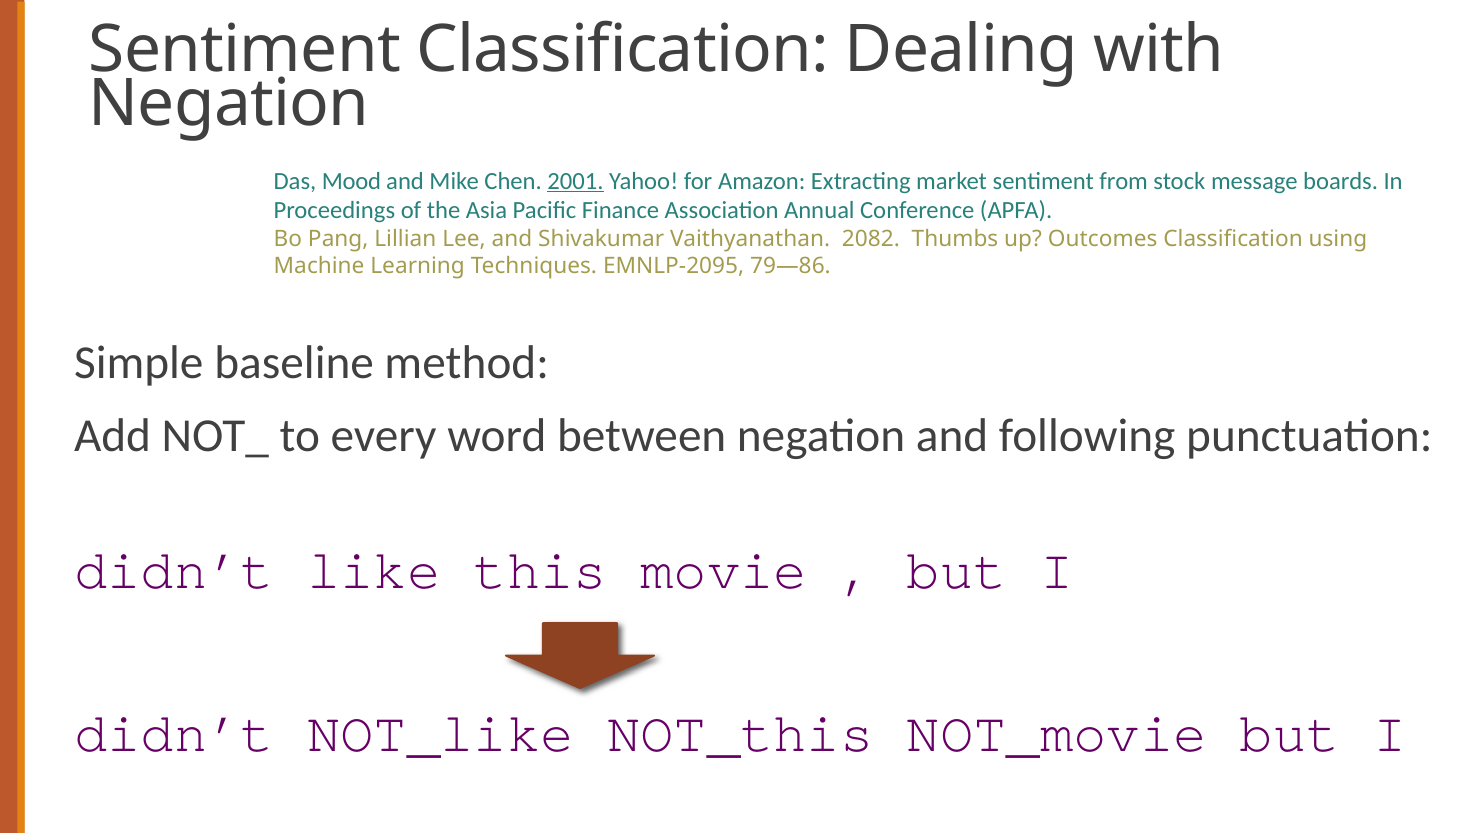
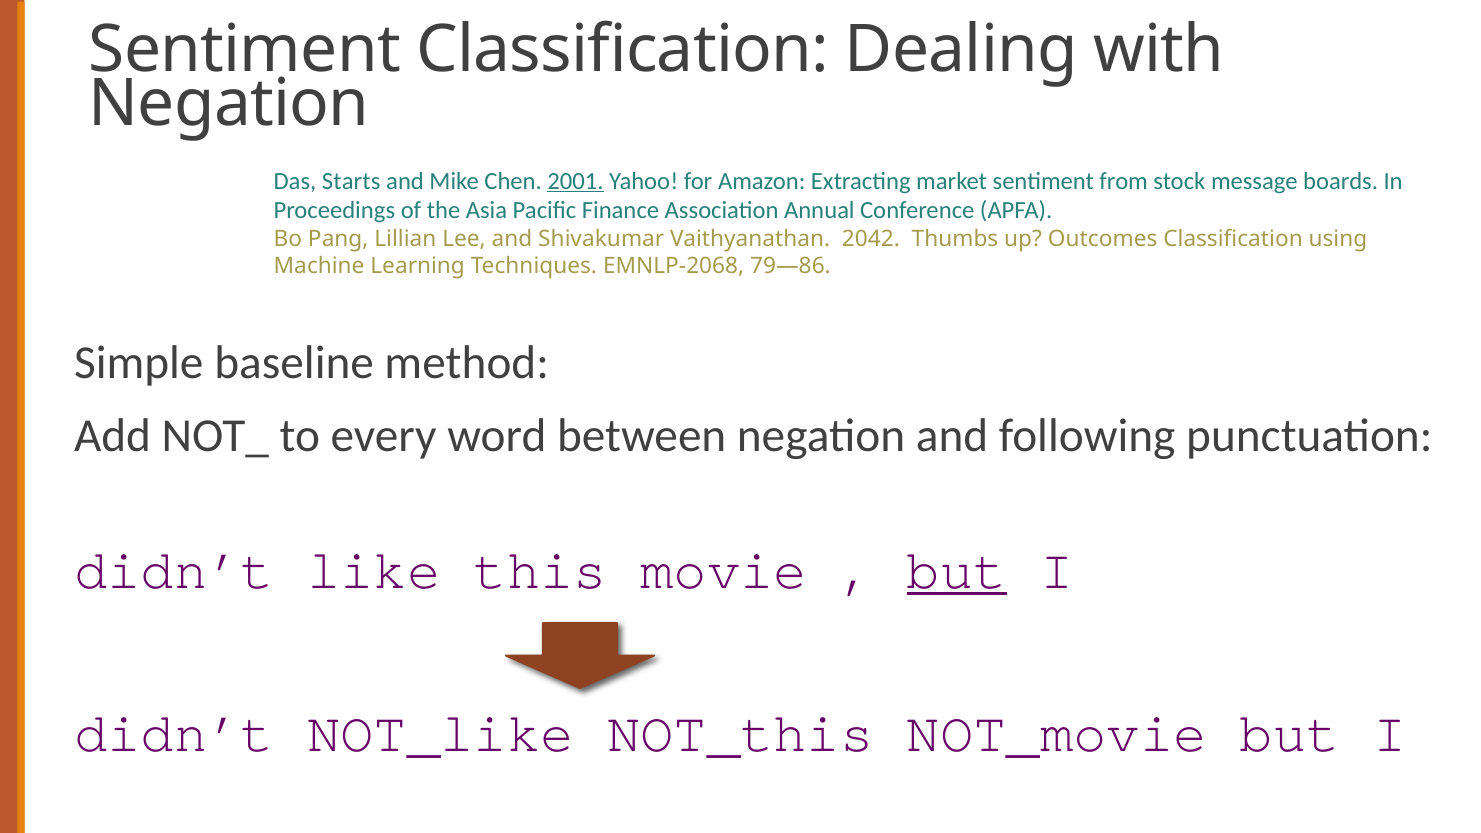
Mood: Mood -> Starts (351, 181)
2082: 2082 -> 2042 (871, 239)
EMNLP-2095: EMNLP-2095 -> EMNLP-2068 (674, 266)
but underline: none -> present (957, 570)
